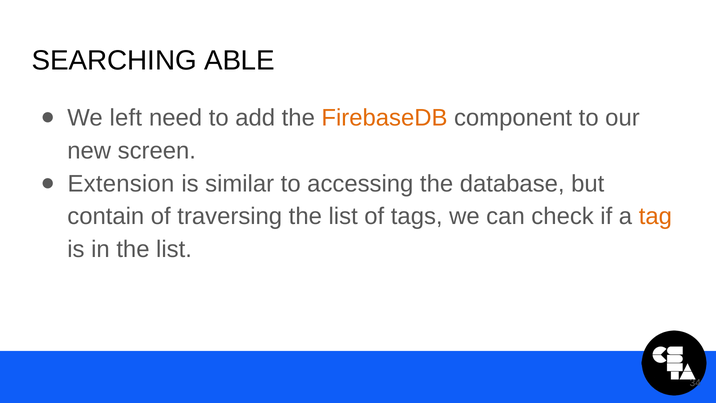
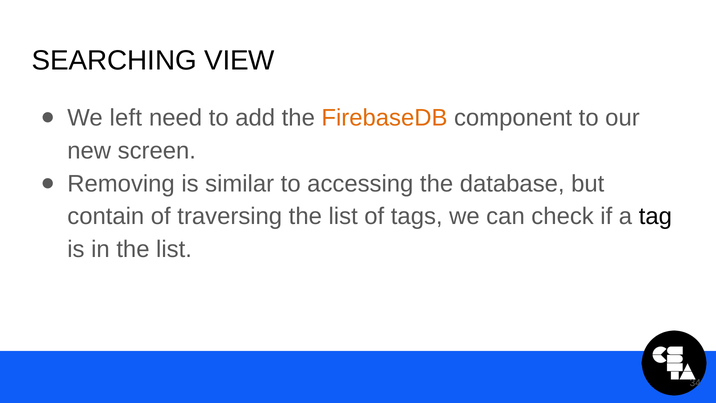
ABLE: ABLE -> VIEW (240, 61)
Extension: Extension -> Removing (121, 184)
tag colour: orange -> black (655, 216)
